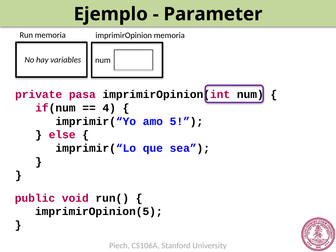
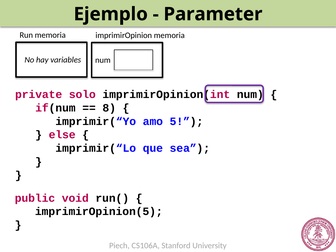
pasa: pasa -> solo (82, 94)
4: 4 -> 8 (109, 108)
